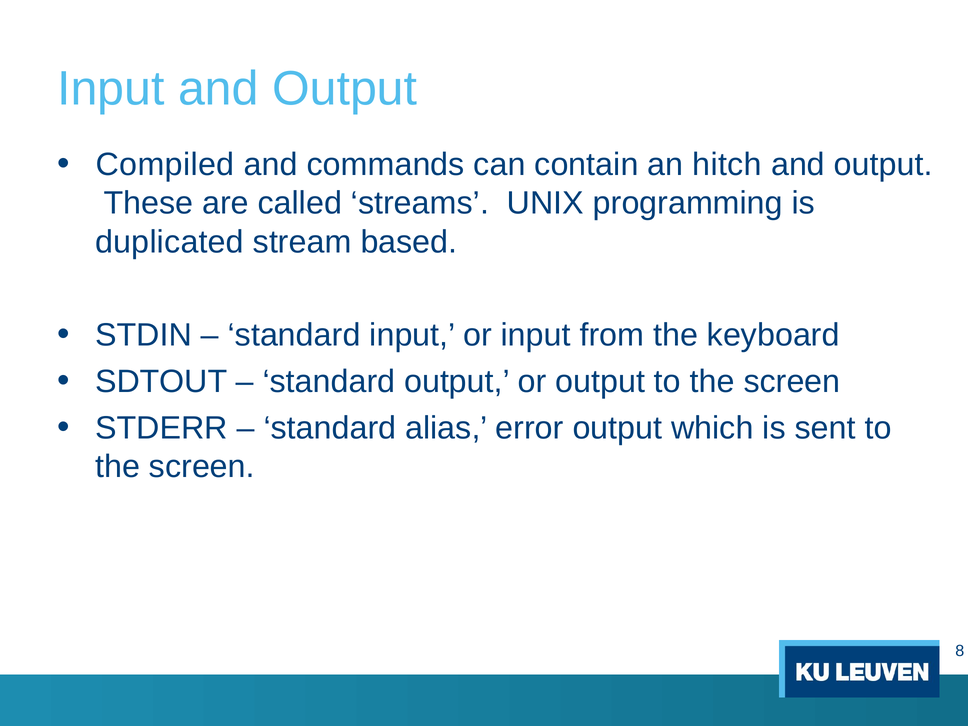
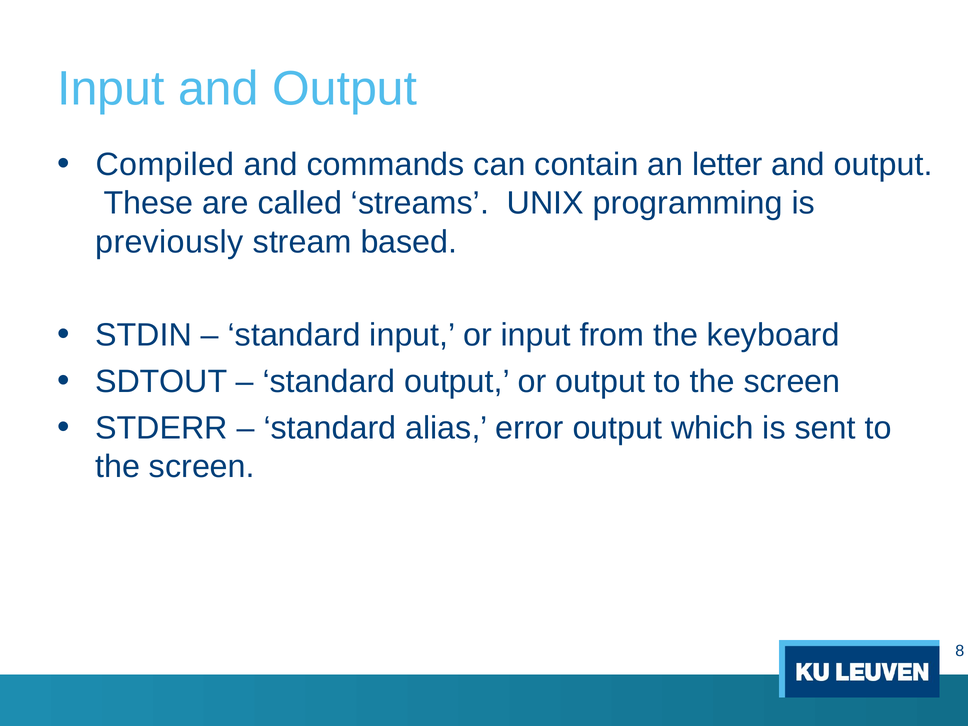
hitch: hitch -> letter (727, 165)
duplicated: duplicated -> previously (169, 242)
